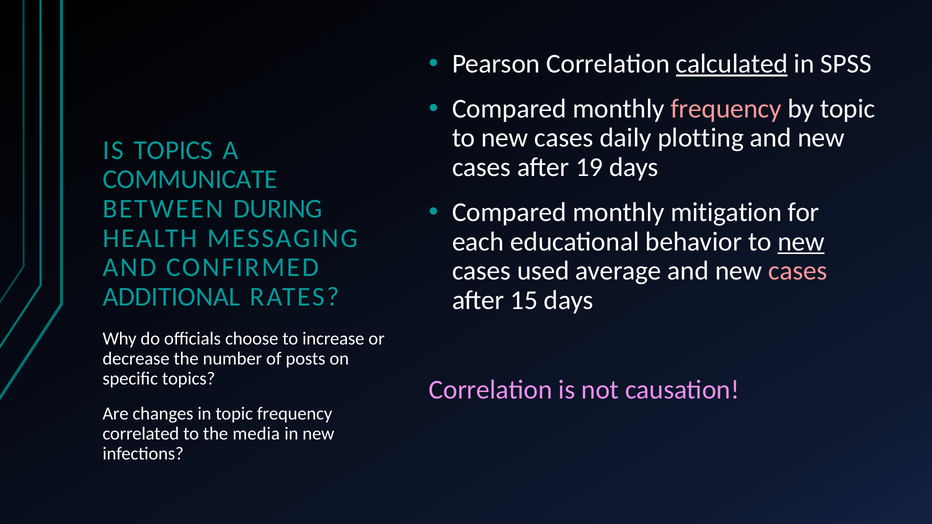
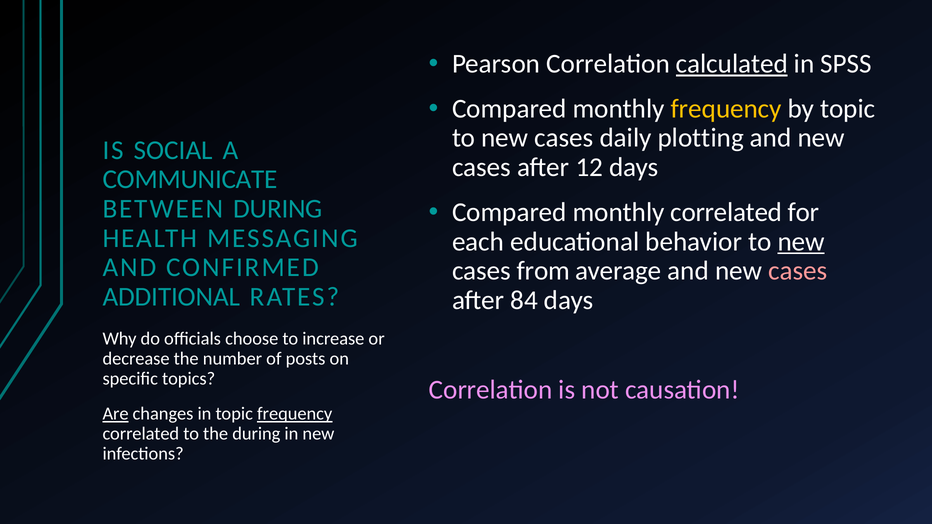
frequency colour: pink -> yellow (726, 109)
IS TOPICS: TOPICS -> SOCIAL (173, 150)
19: 19 -> 12 (589, 167)
monthly mitigation: mitigation -> correlated (726, 212)
used: used -> from (543, 271)
15: 15 -> 84 (524, 301)
Are underline: none -> present (116, 414)
frequency underline: none -> present (295, 414)
the media: media -> during (256, 434)
